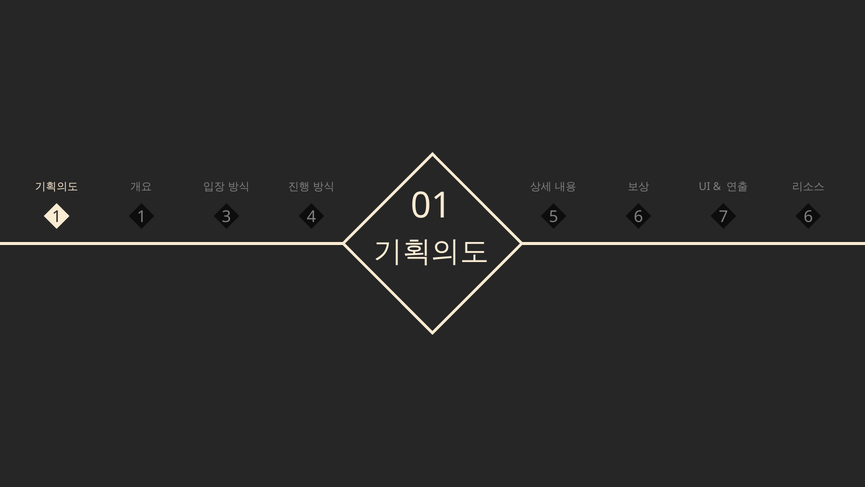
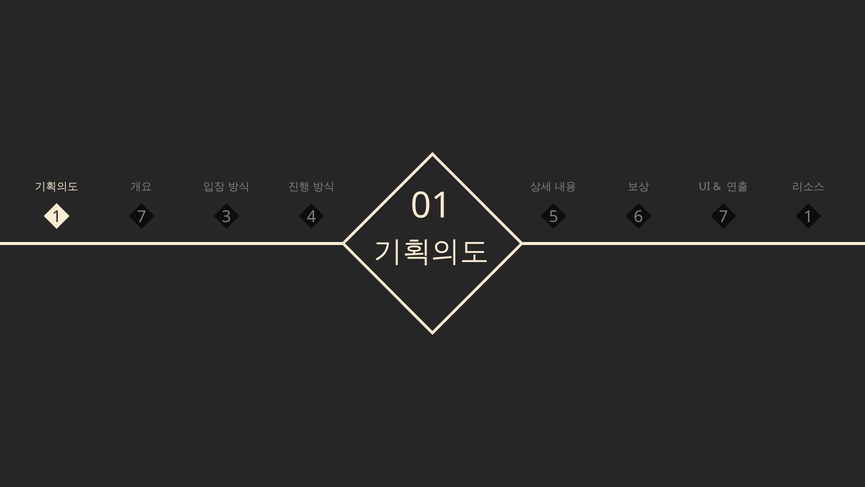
1 1: 1 -> 7 (142, 217)
4 6: 6 -> 1 (808, 217)
